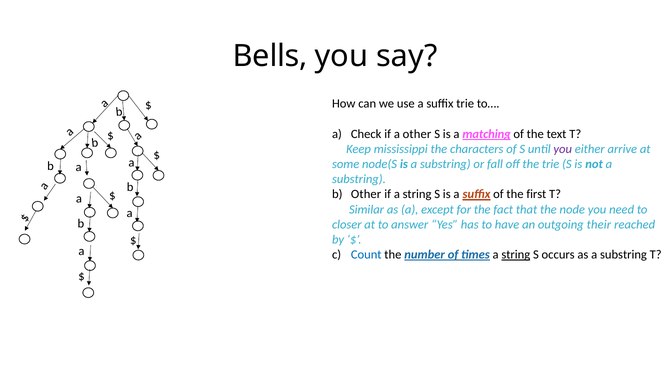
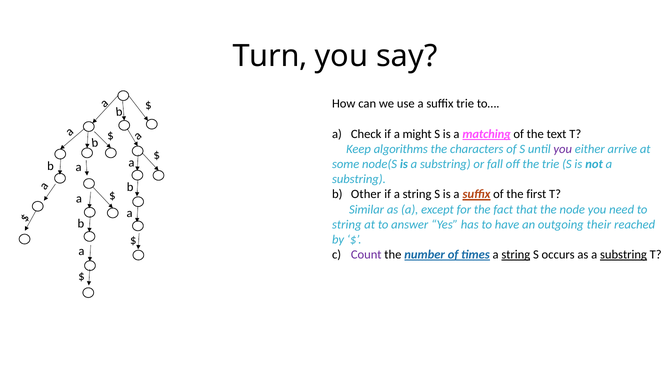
Bells: Bells -> Turn (270, 56)
a other: other -> might (417, 134)
mississippi: mississippi -> algorithms (401, 149)
closer: closer -> string (347, 225)
Count colour: blue -> purple (366, 255)
substring underline: none -> present (623, 255)
